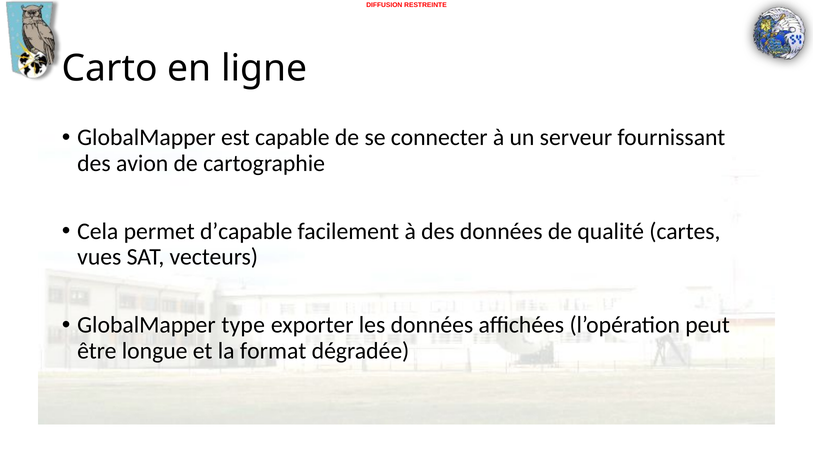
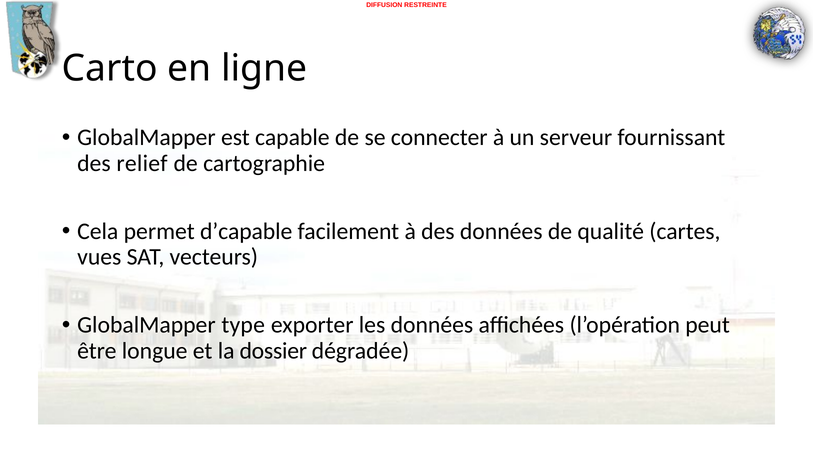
avion: avion -> relief (142, 163)
format: format -> dossier (273, 350)
